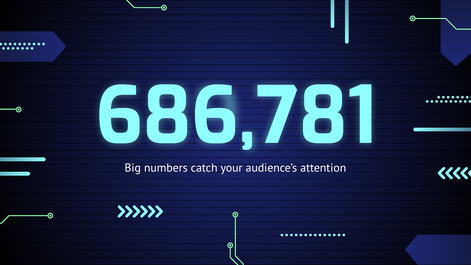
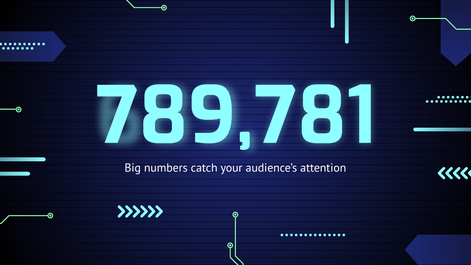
686,781: 686,781 -> 789,781 (236, 117)
